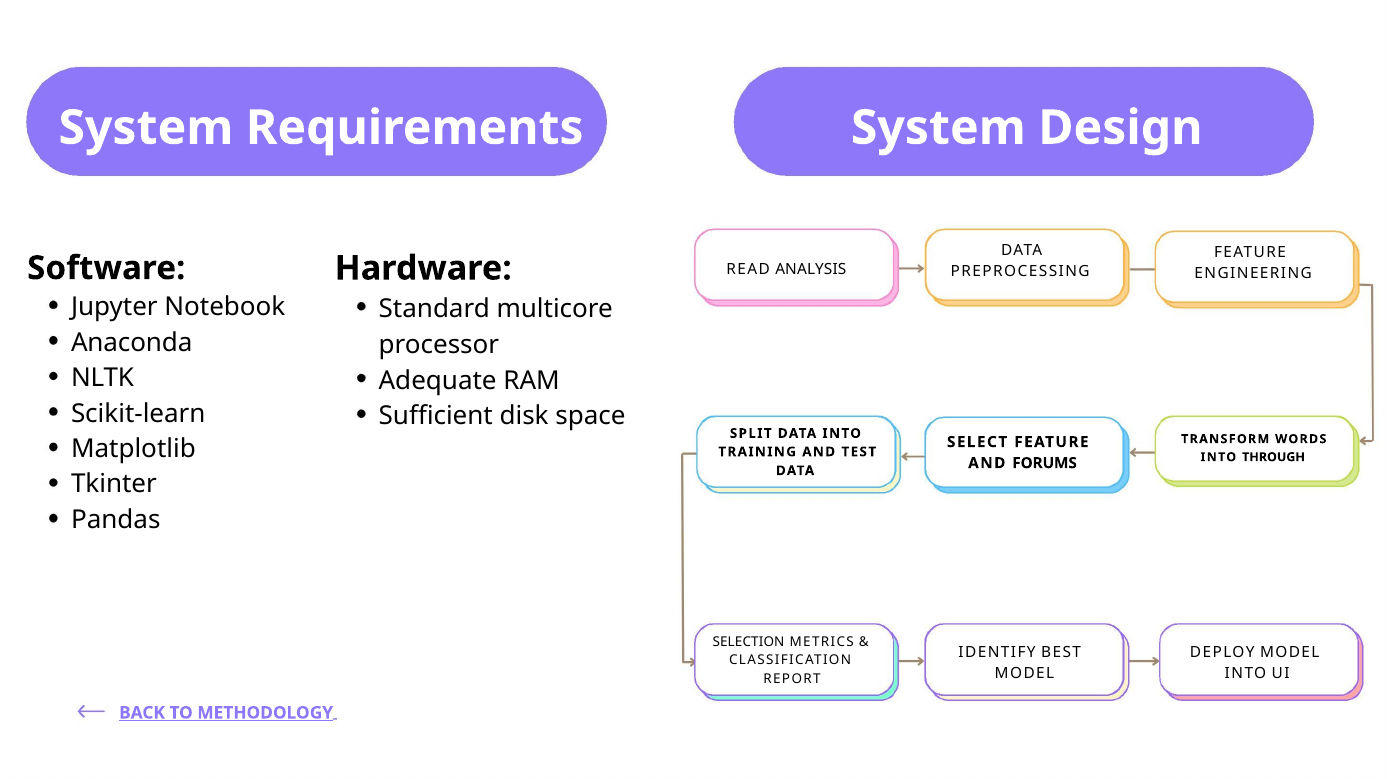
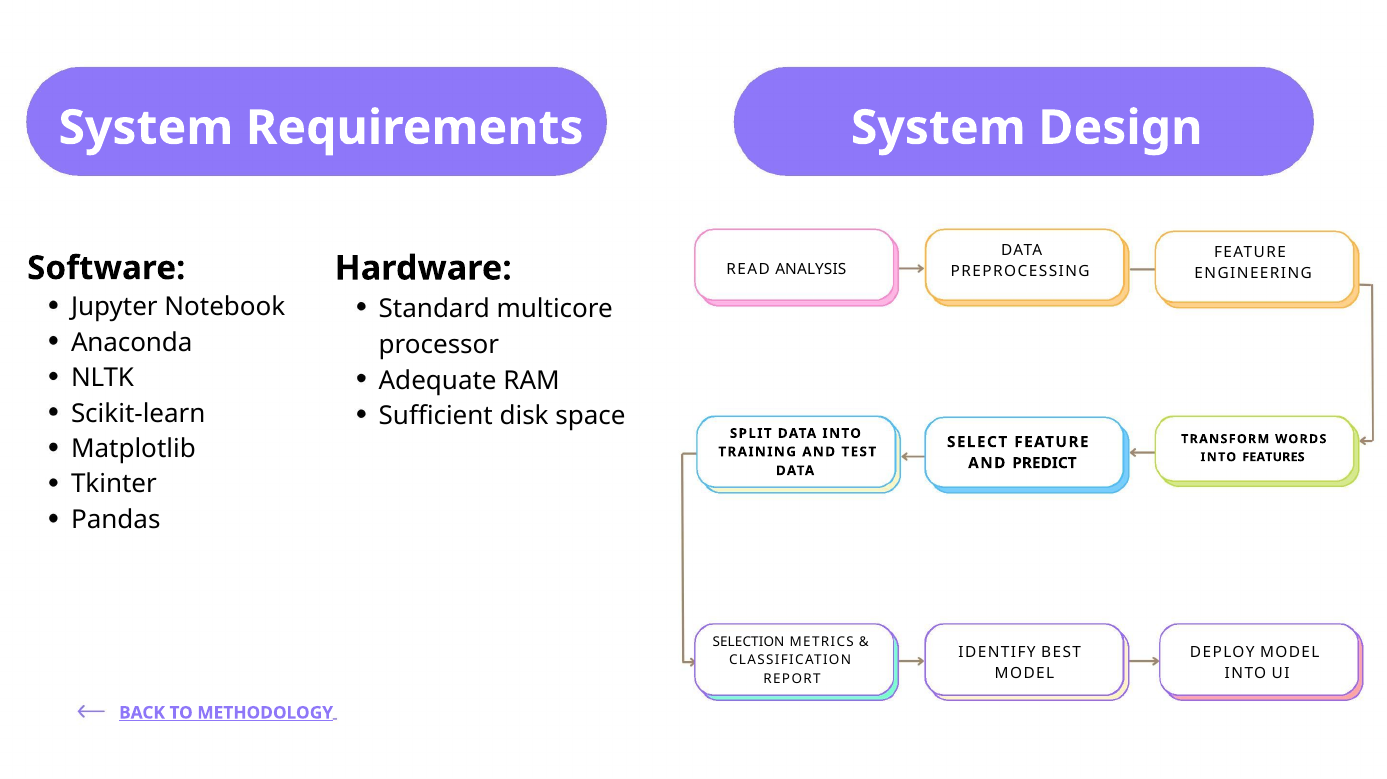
THROUGH: THROUGH -> FEATURES (1273, 457)
FORUMS: FORUMS -> PREDICT (1044, 463)
